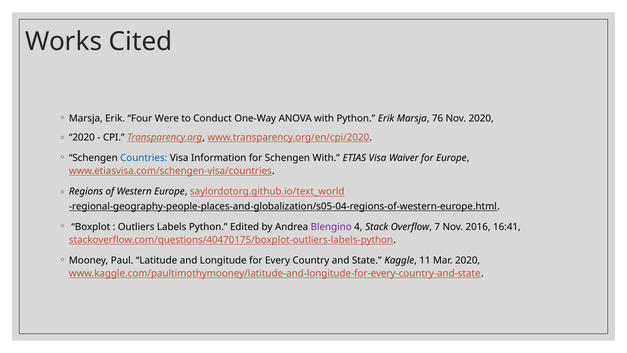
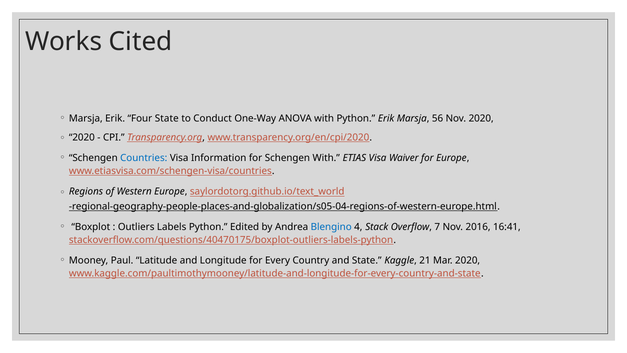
Four Were: Were -> State (167, 118)
76: 76 -> 56 (438, 118)
Blengino colour: purple -> blue (331, 227)
11: 11 -> 21 (425, 260)
